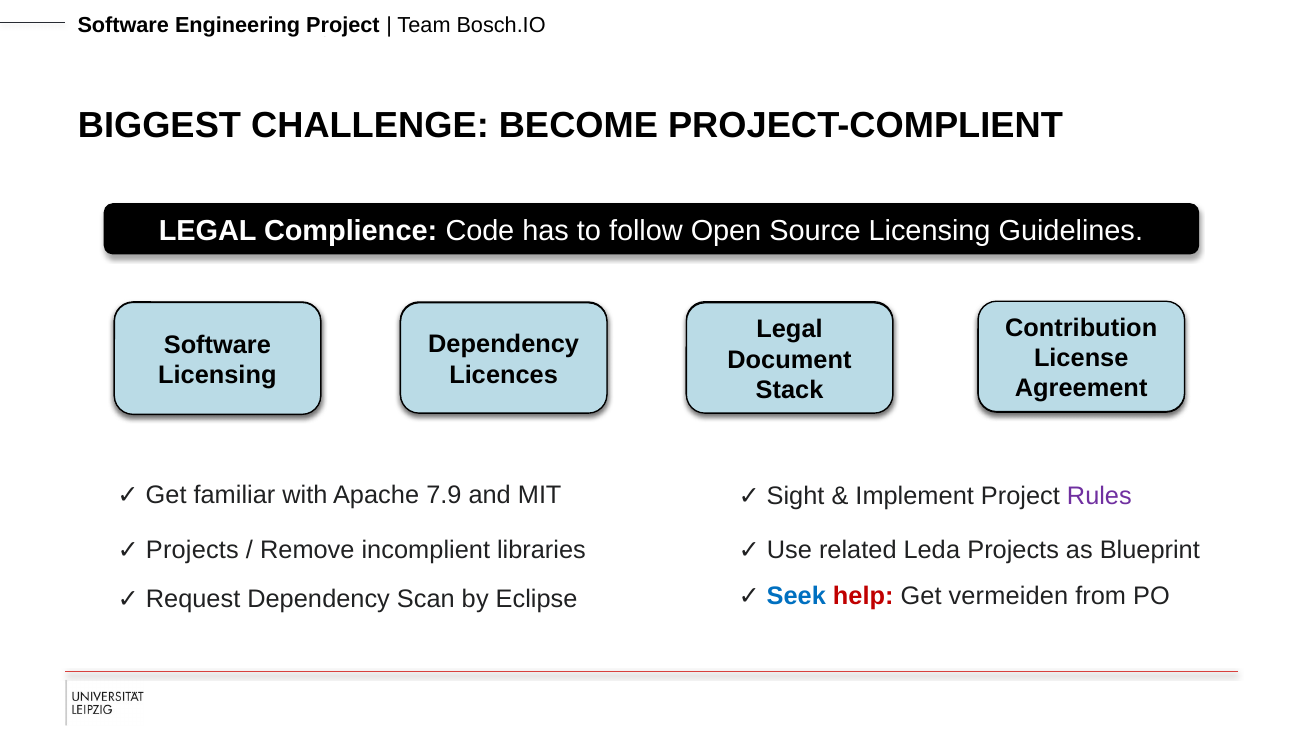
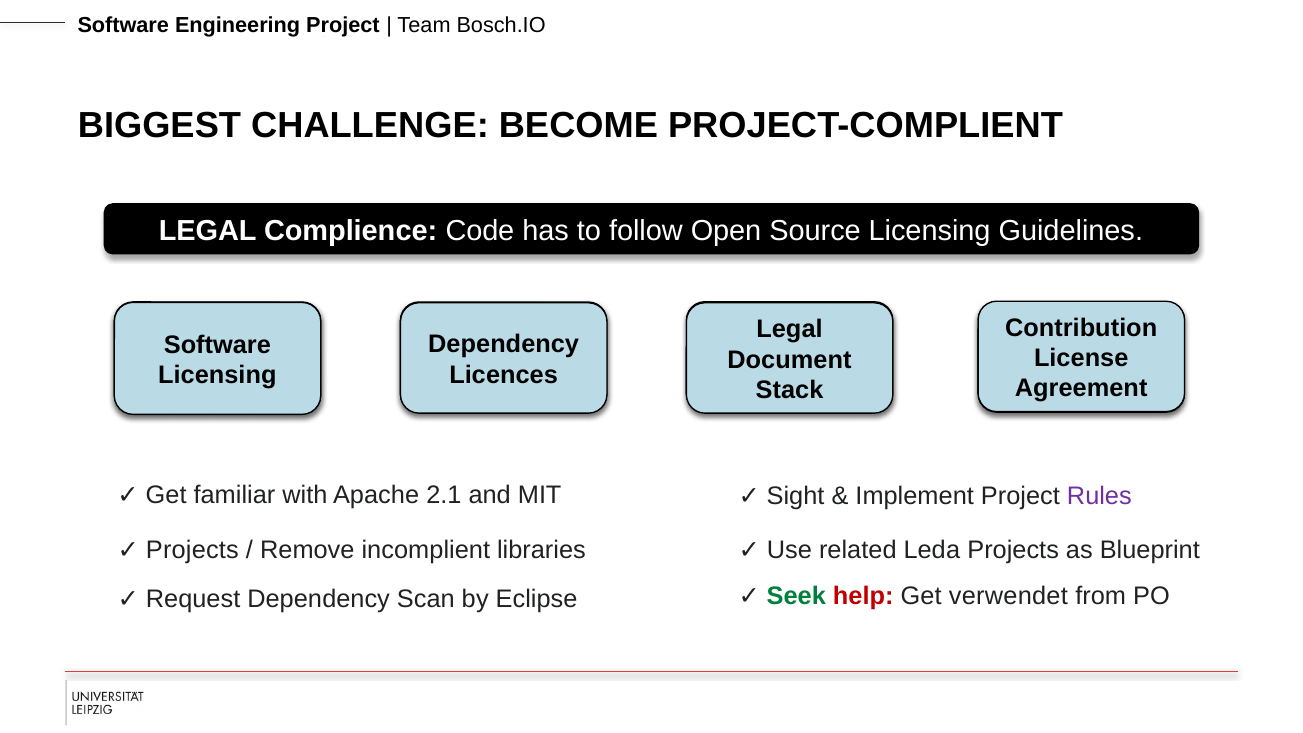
7.9: 7.9 -> 2.1 (444, 495)
Seek colour: blue -> green (796, 597)
vermeiden: vermeiden -> verwendet (1008, 597)
